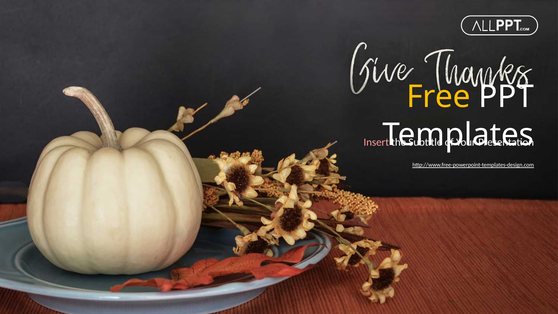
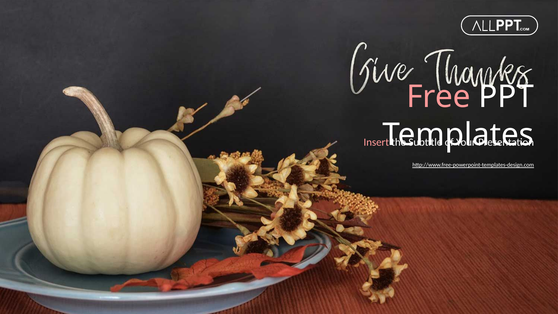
Free colour: yellow -> pink (438, 97)
